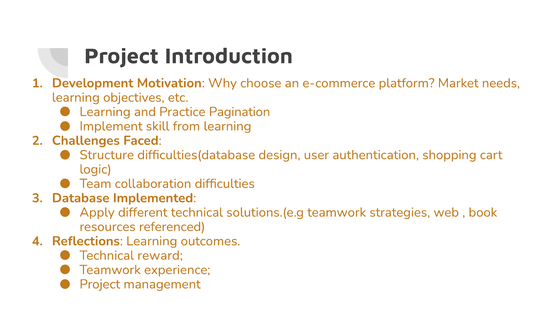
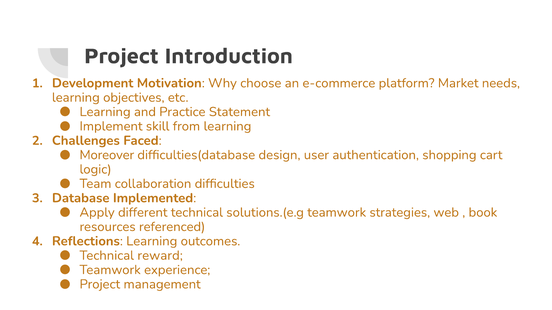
Pagination: Pagination -> Statement (239, 112)
Structure: Structure -> Moreover (107, 155)
